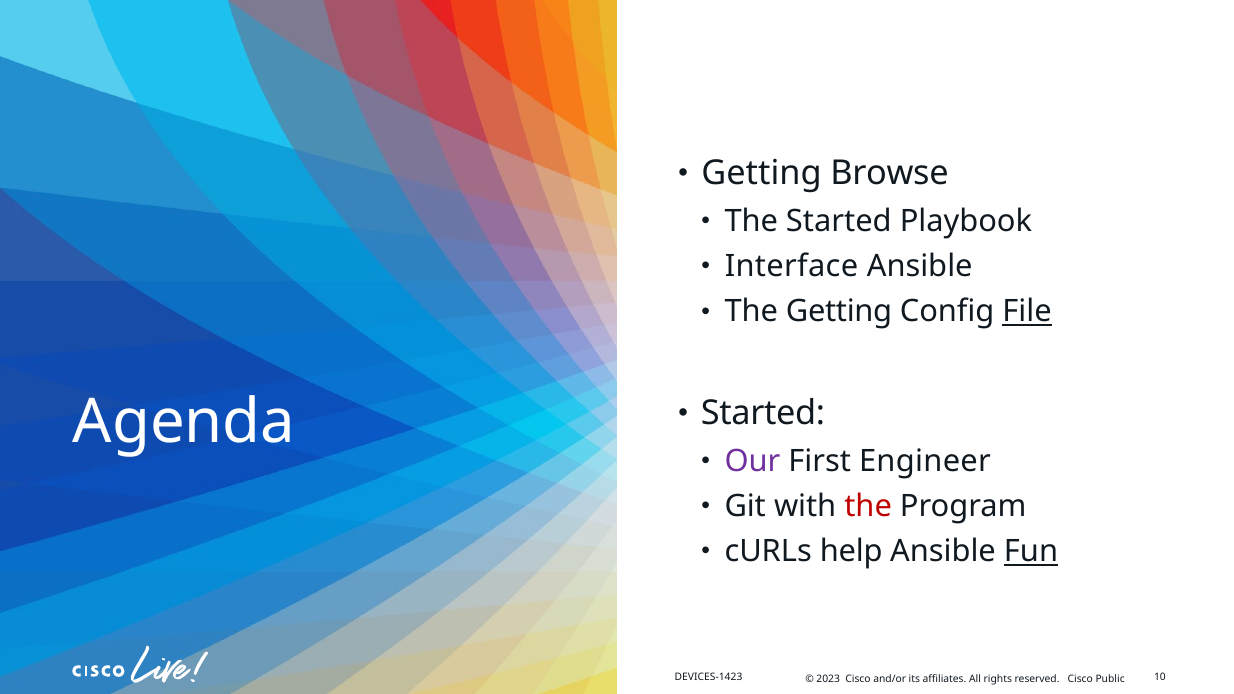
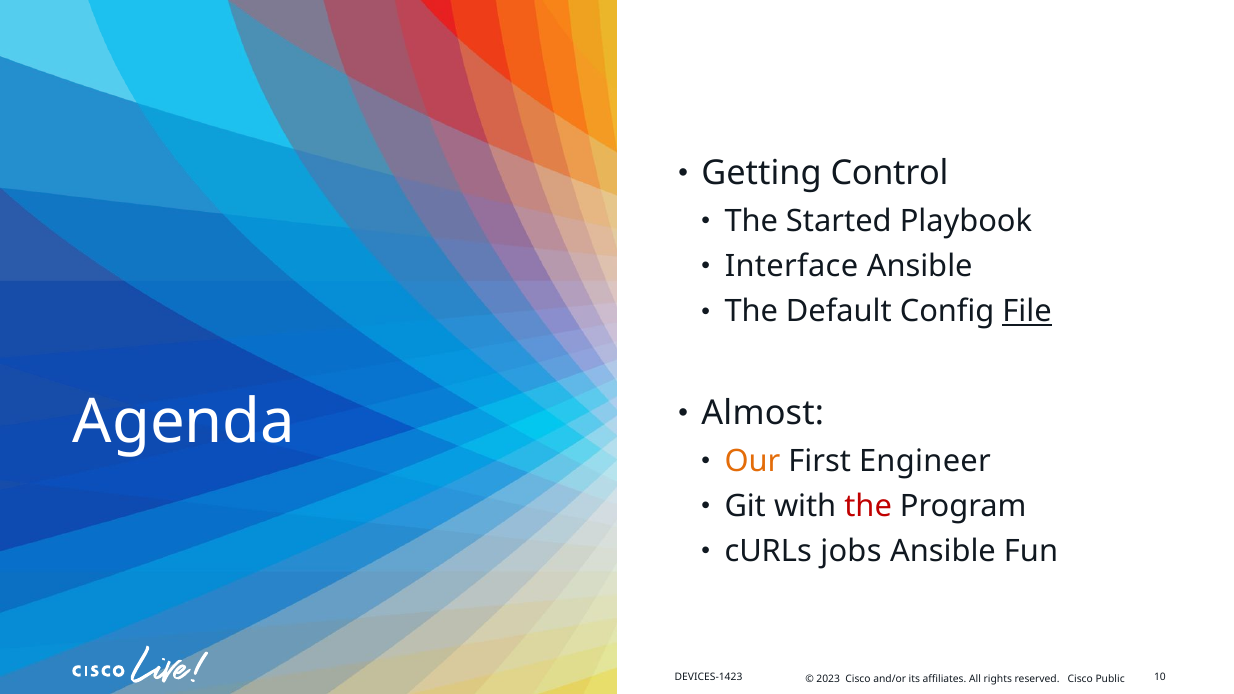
Browse: Browse -> Control (889, 174)
The Getting: Getting -> Default (839, 312)
Started: Started -> Almost (763, 414)
Our colour: purple -> orange (752, 461)
help: help -> jobs (851, 552)
Fun underline: present -> none (1031, 552)
